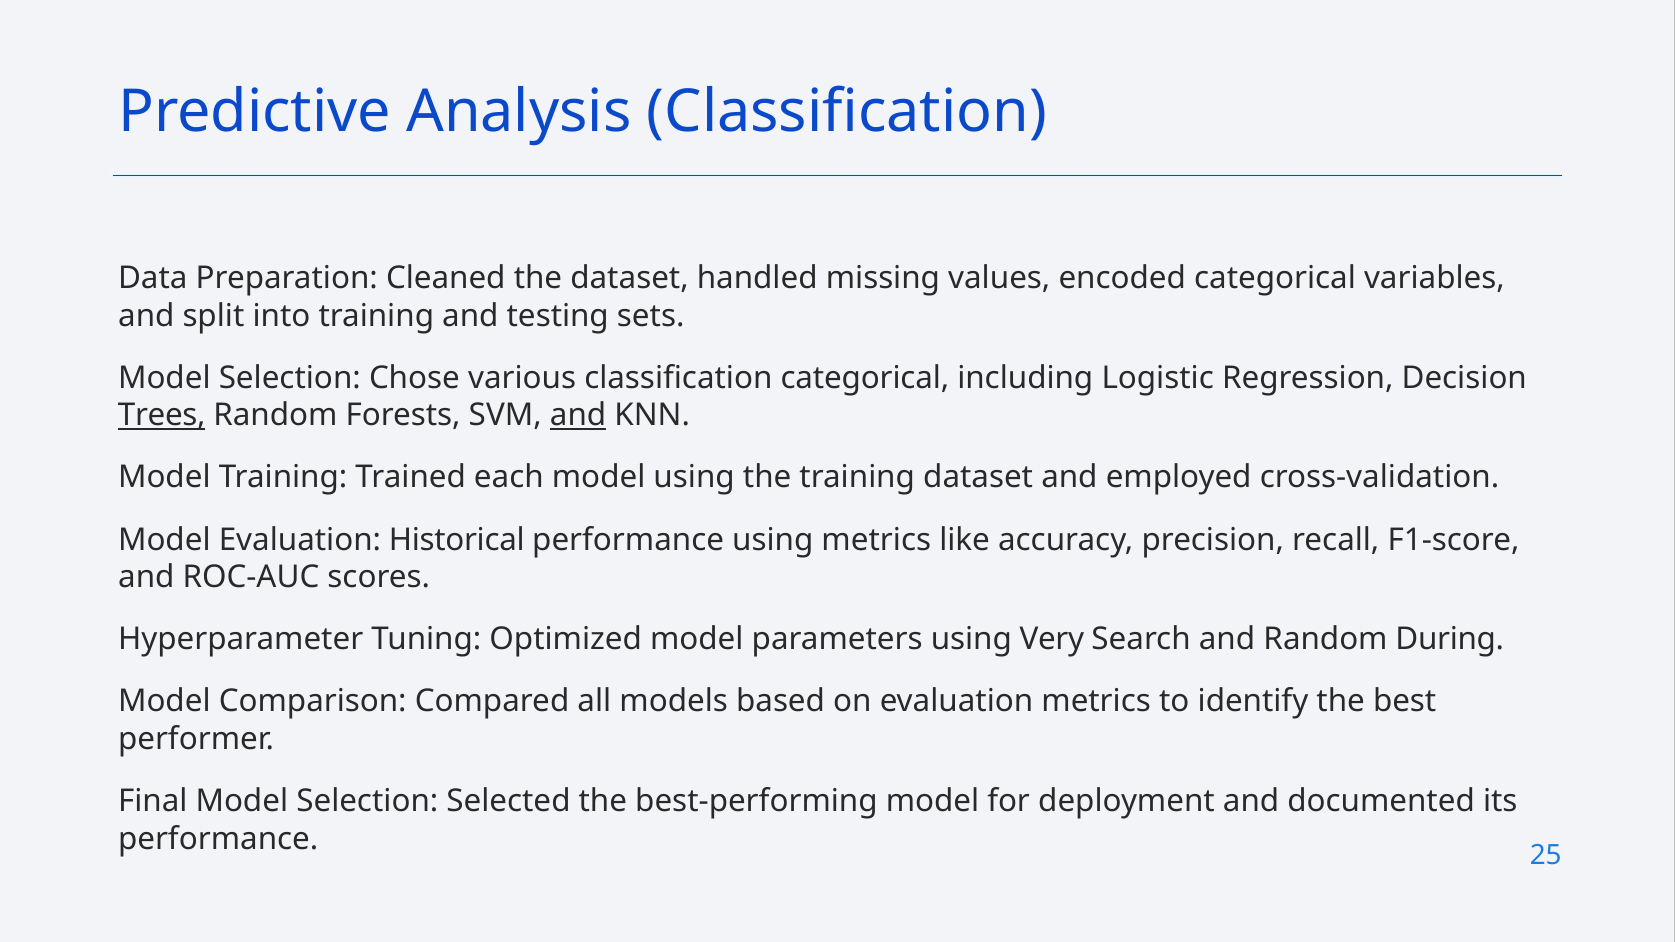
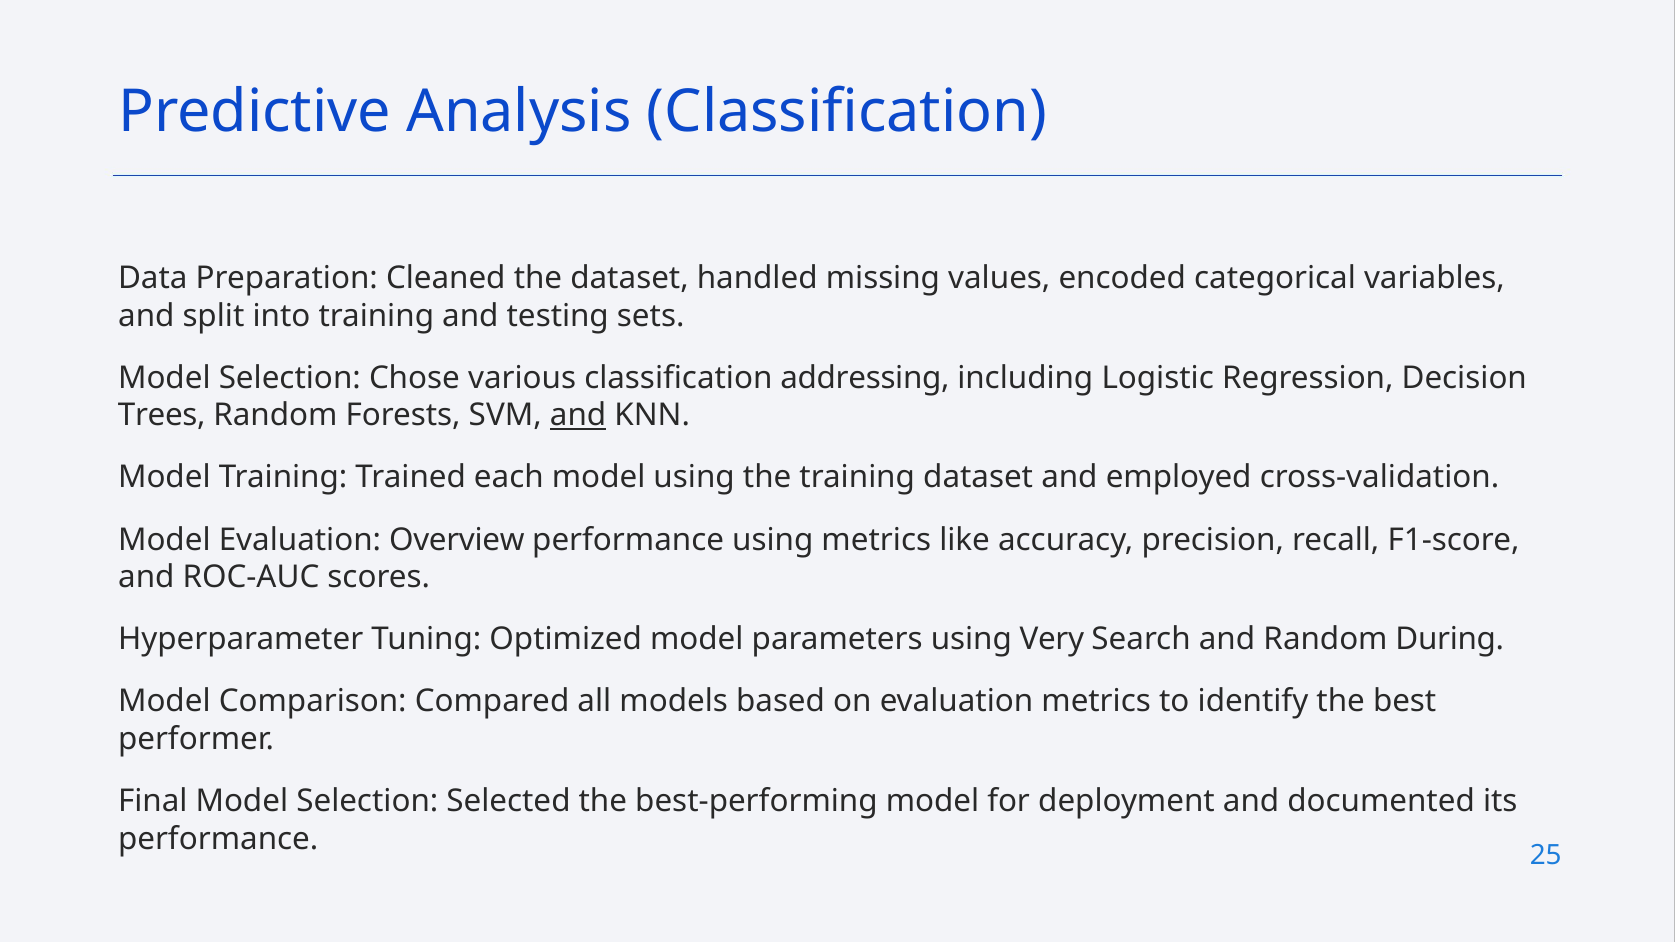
classification categorical: categorical -> addressing (865, 378)
Trees underline: present -> none (162, 416)
Historical: Historical -> Overview (457, 540)
